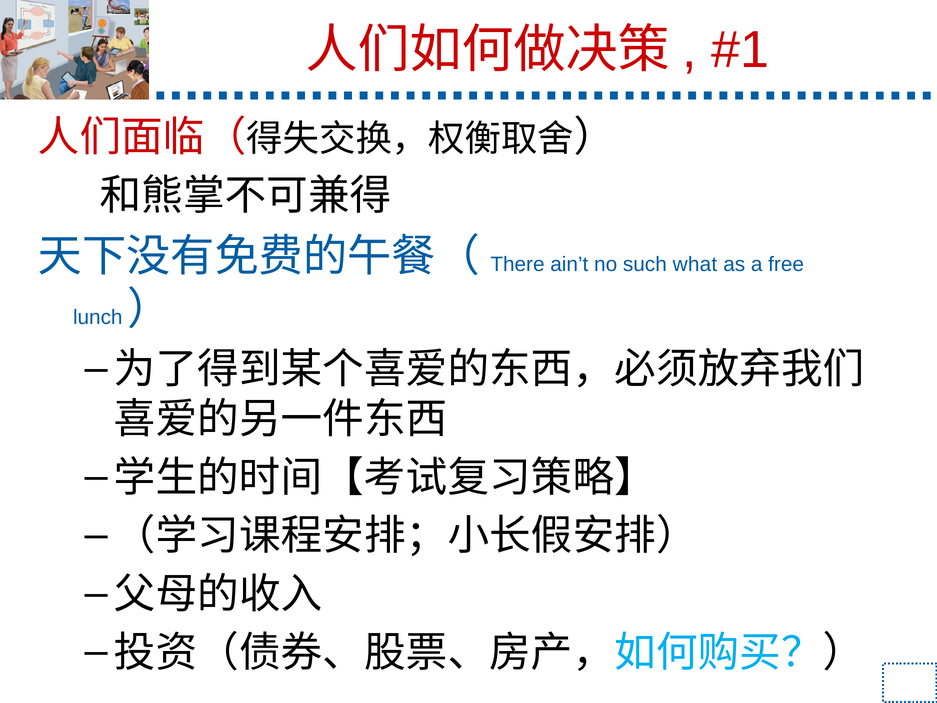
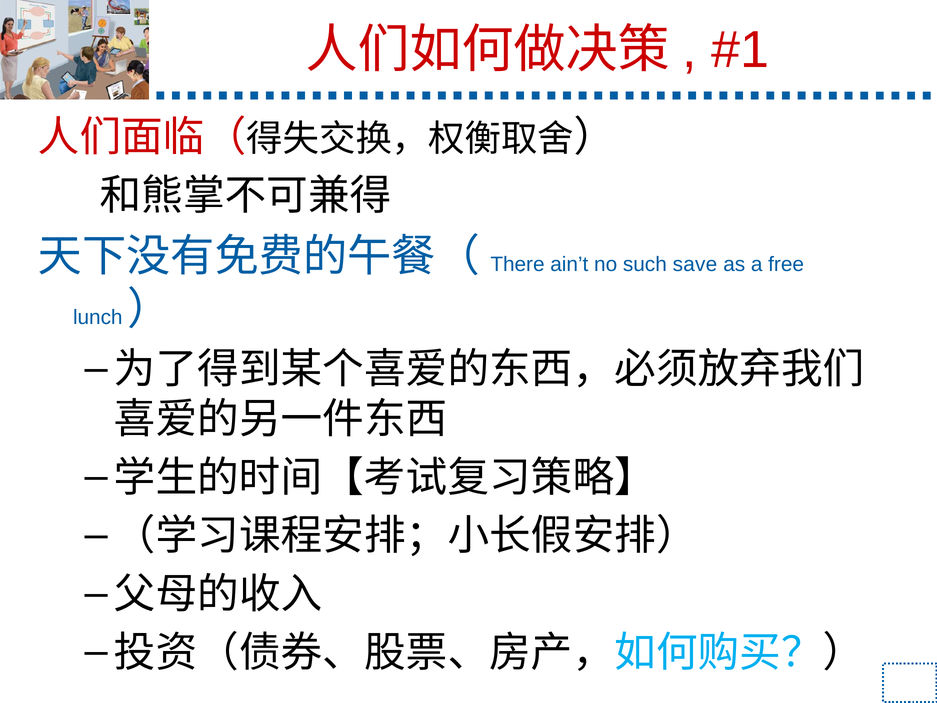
what: what -> save (695, 264)
